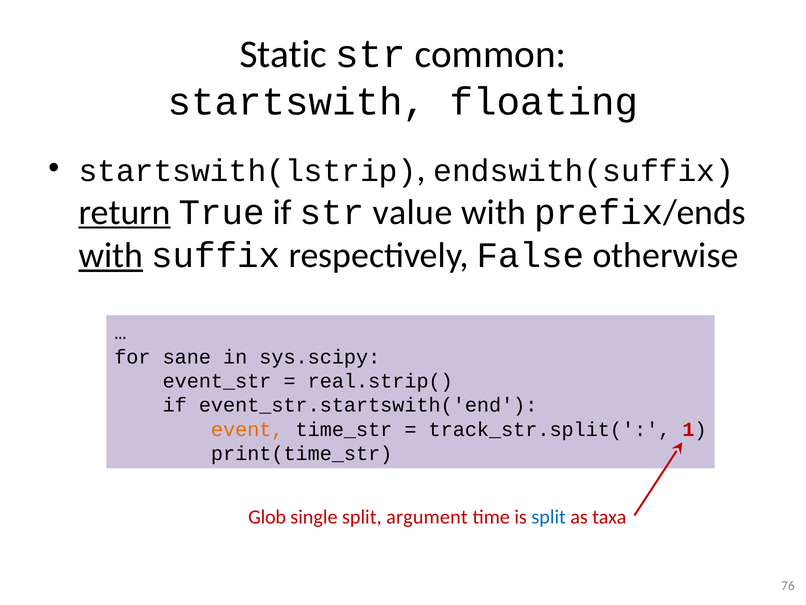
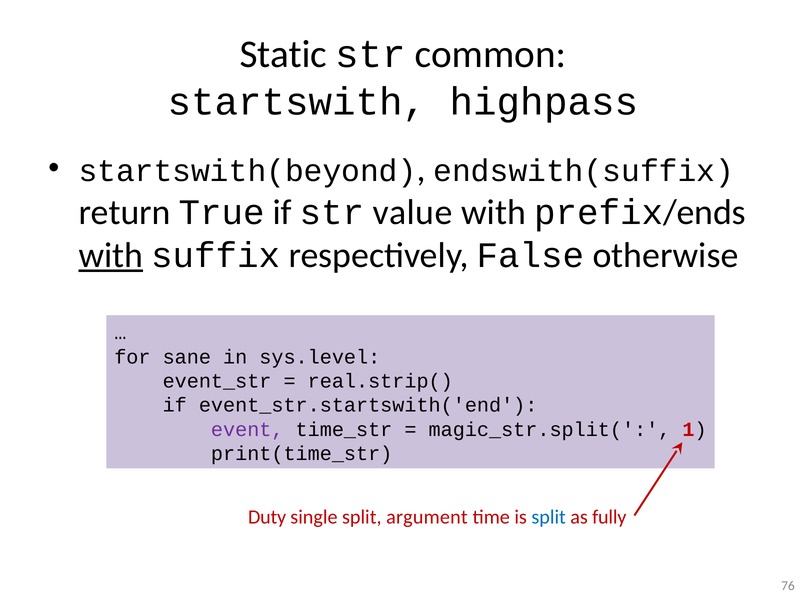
floating: floating -> highpass (544, 101)
startswith(lstrip: startswith(lstrip -> startswith(beyond (248, 171)
return underline: present -> none (125, 212)
sys.scipy: sys.scipy -> sys.level (320, 357)
event colour: orange -> purple (247, 429)
track_str.split(: track_str.split( -> magic_str.split( (550, 429)
Glob: Glob -> Duty (267, 516)
taxa: taxa -> fully (609, 516)
